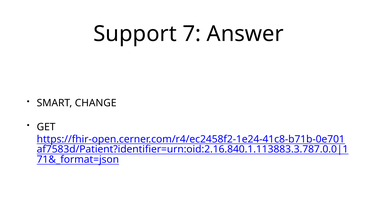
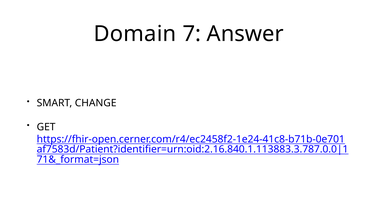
Support: Support -> Domain (135, 34)
